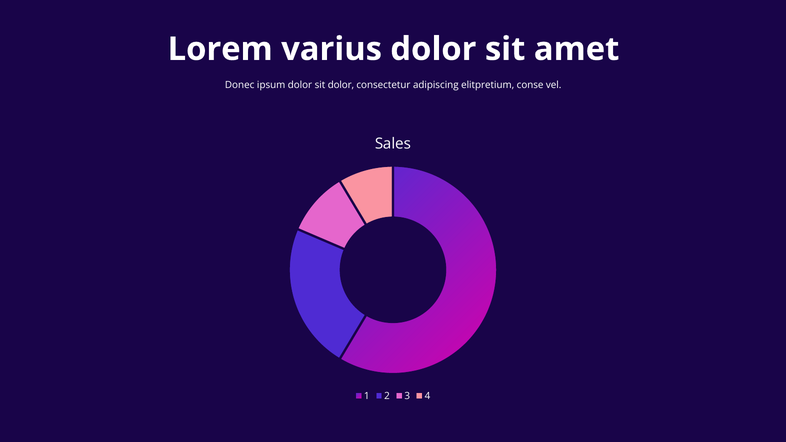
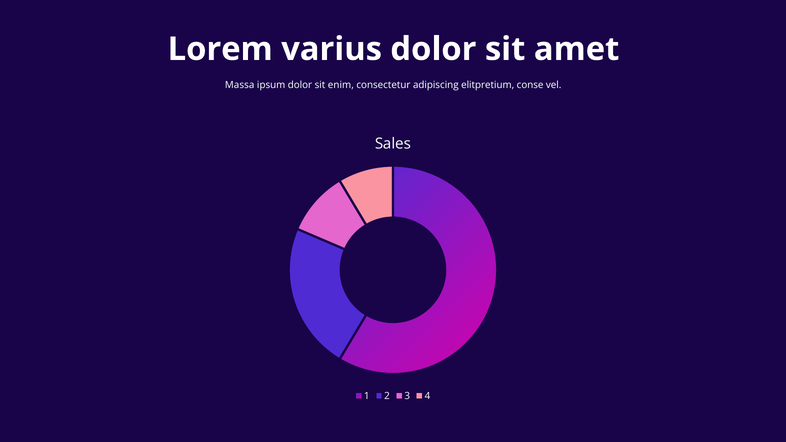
Donec: Donec -> Massa (240, 85)
sit dolor: dolor -> enim (341, 85)
